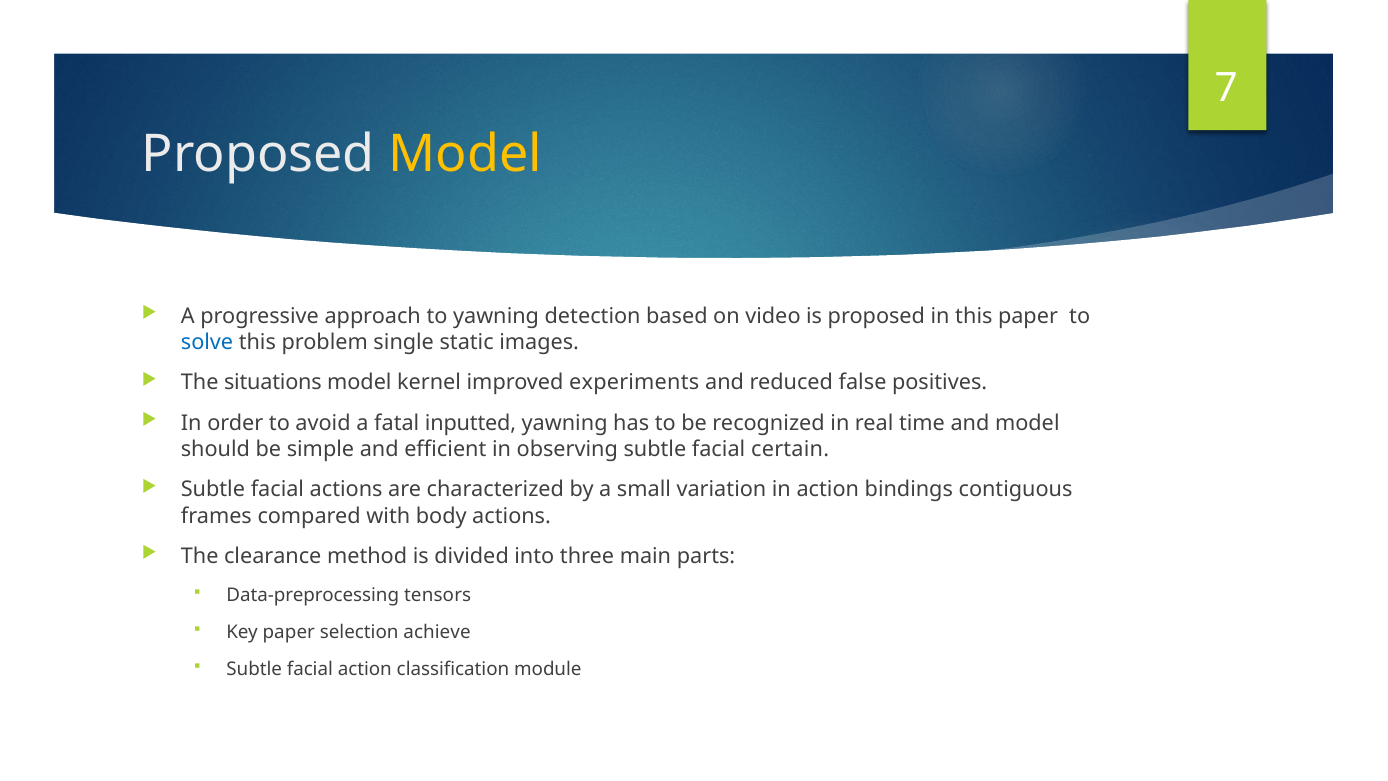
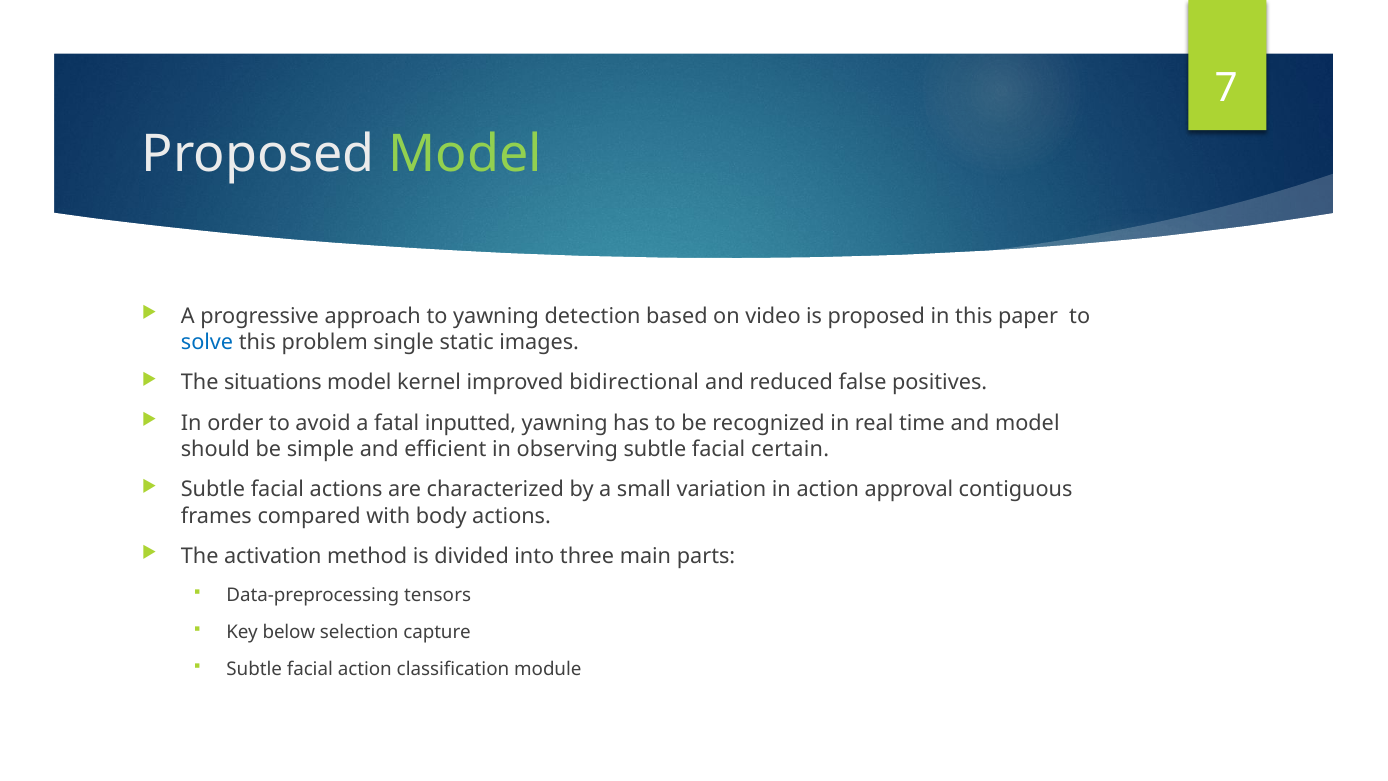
Model colour: yellow -> light green (465, 155)
experiments: experiments -> bidirectional (634, 383)
bindings: bindings -> approval (909, 490)
clearance: clearance -> activation (273, 556)
Key paper: paper -> below (289, 632)
achieve: achieve -> capture (437, 632)
